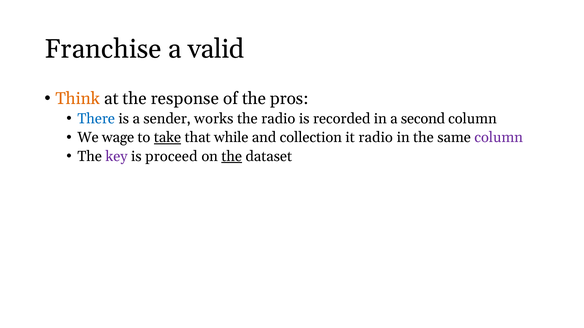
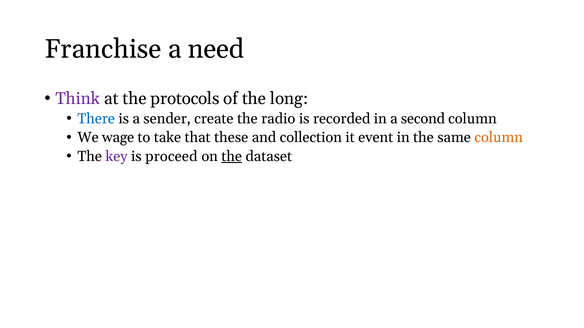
valid: valid -> need (216, 49)
Think colour: orange -> purple (78, 99)
response: response -> protocols (185, 99)
pros: pros -> long (289, 99)
works: works -> create (214, 119)
take underline: present -> none (167, 138)
while: while -> these (231, 138)
it radio: radio -> event (376, 138)
column colour: purple -> orange (499, 138)
